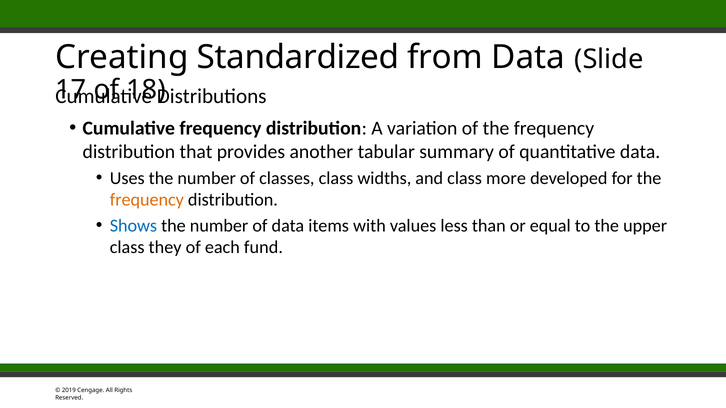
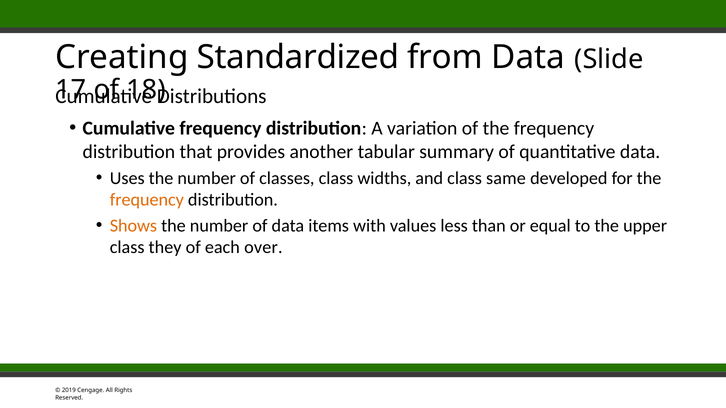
more: more -> same (506, 178)
Shows colour: blue -> orange (133, 226)
fund: fund -> over (263, 248)
